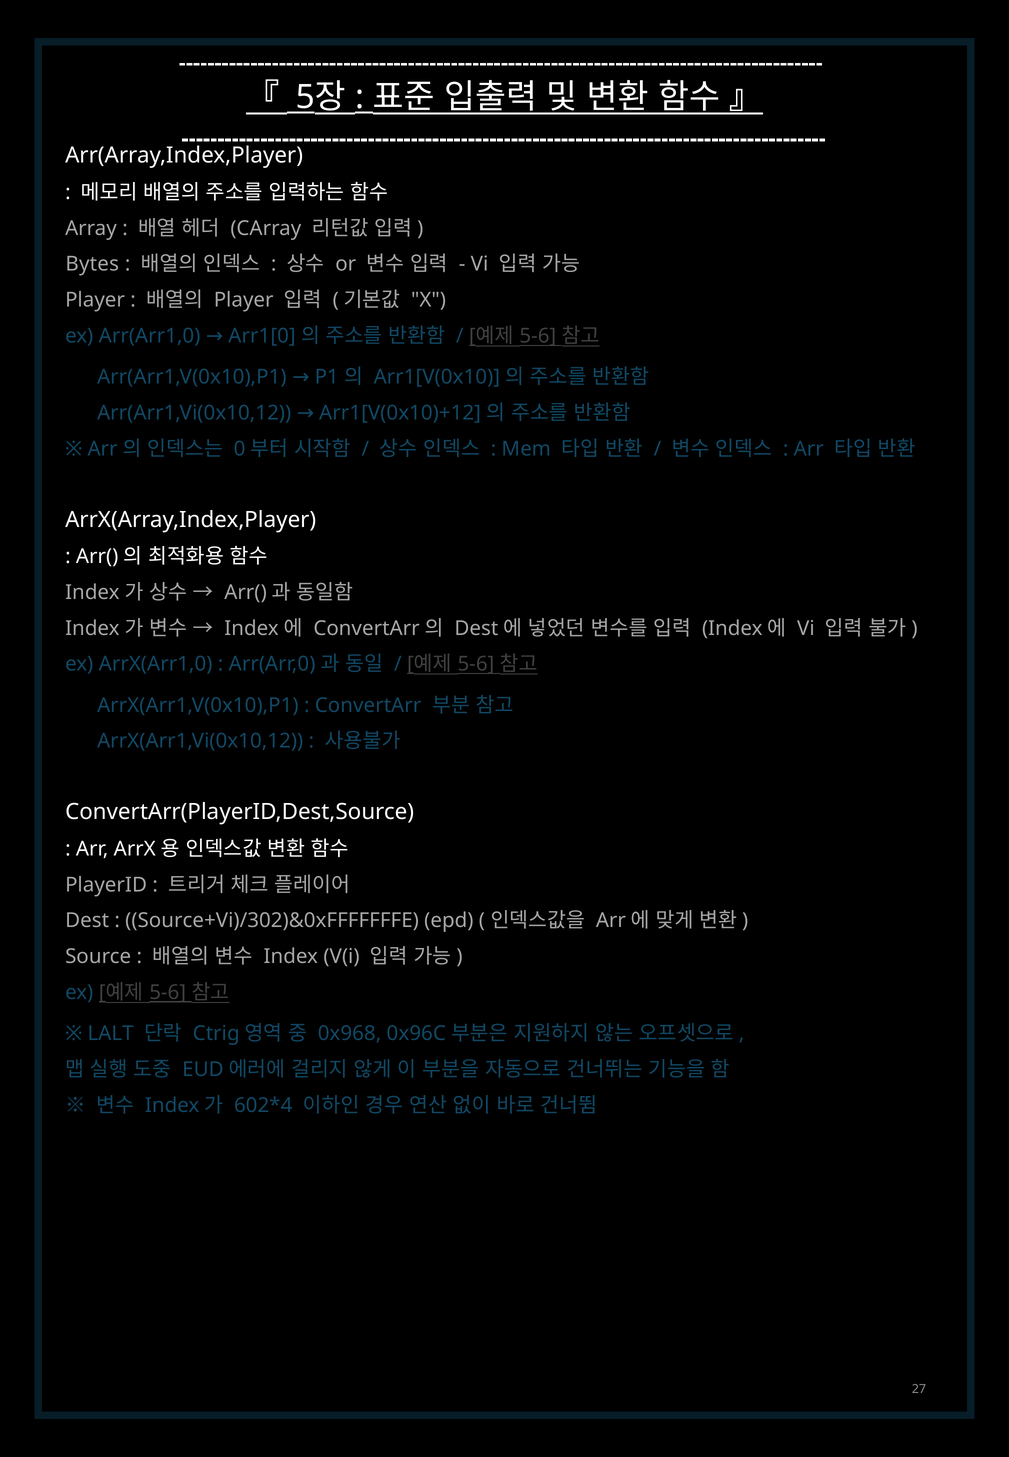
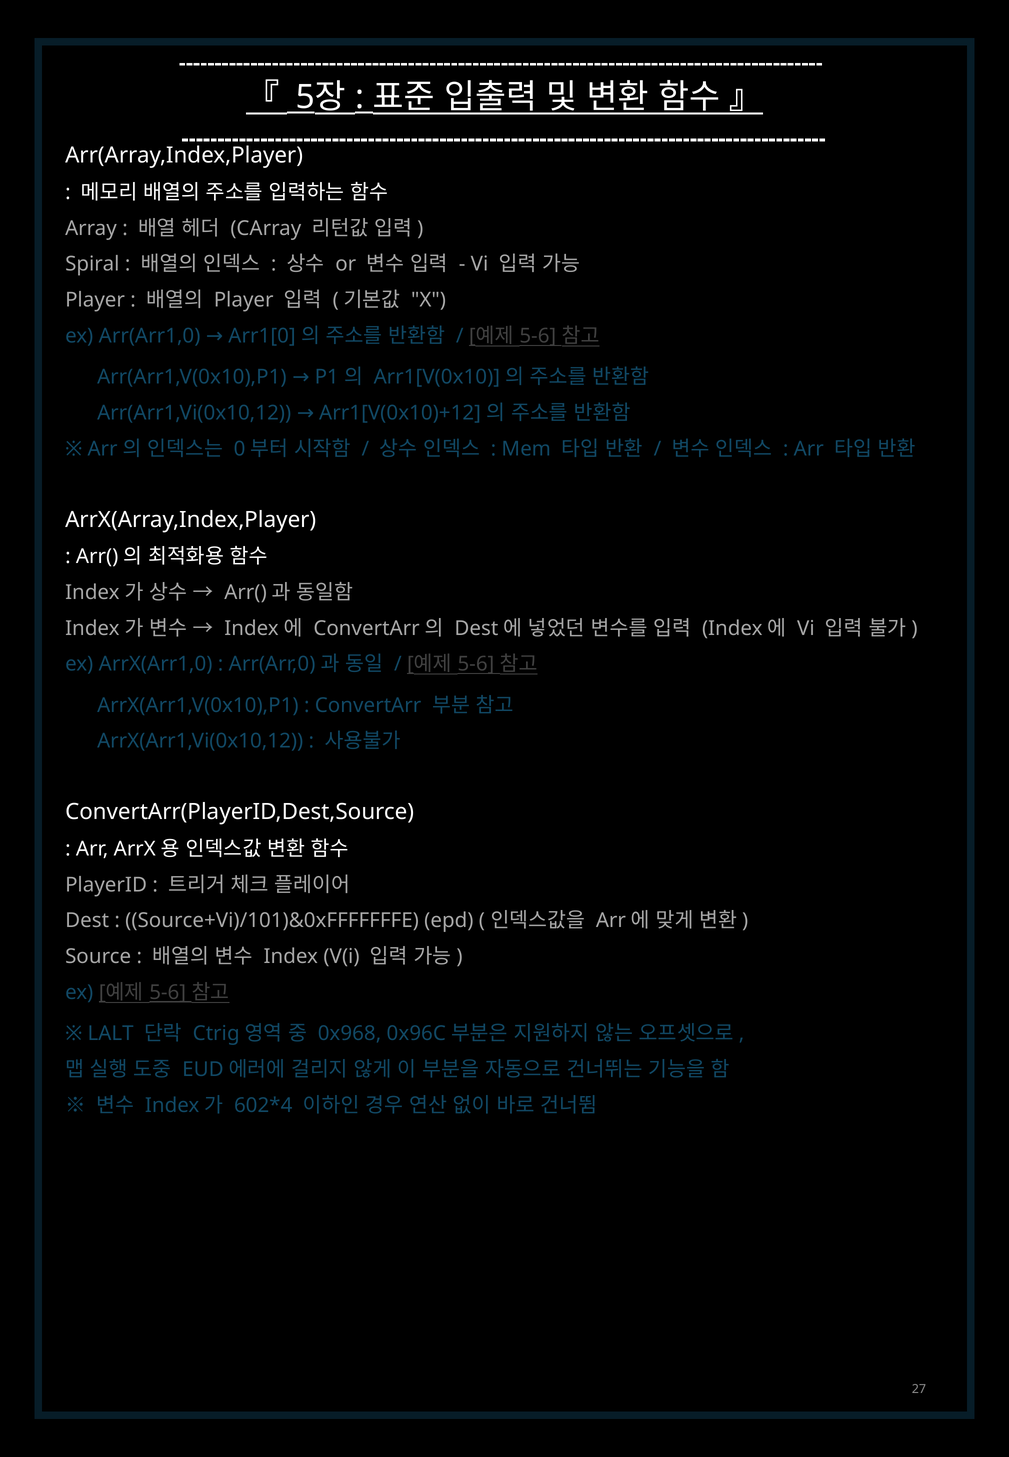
Bytes: Bytes -> Spiral (92, 264)
Source+Vi)/302)&0xFFFFFFFE: Source+Vi)/302)&0xFFFFFFFE -> Source+Vi)/101)&0xFFFFFFFE (272, 921)
